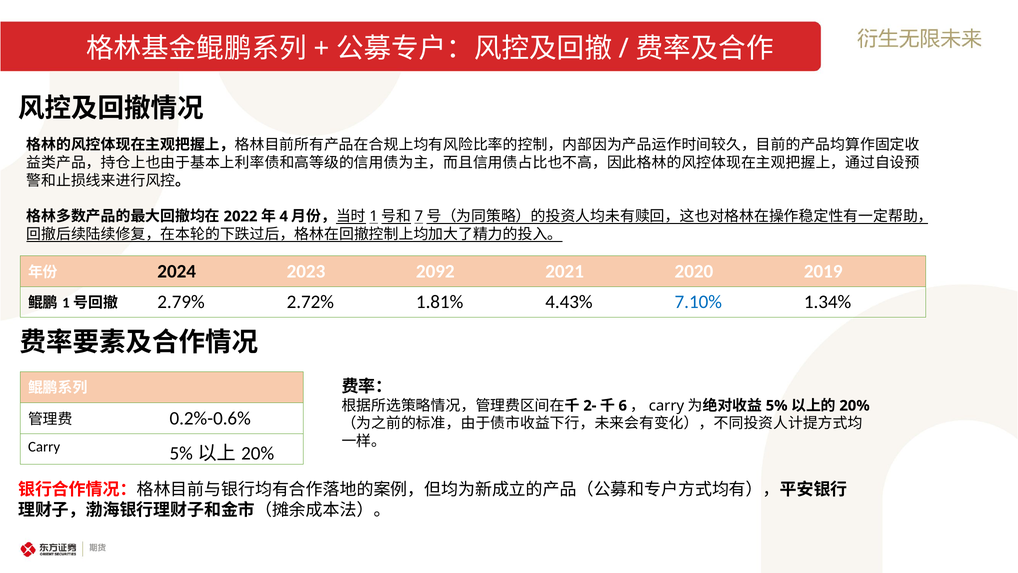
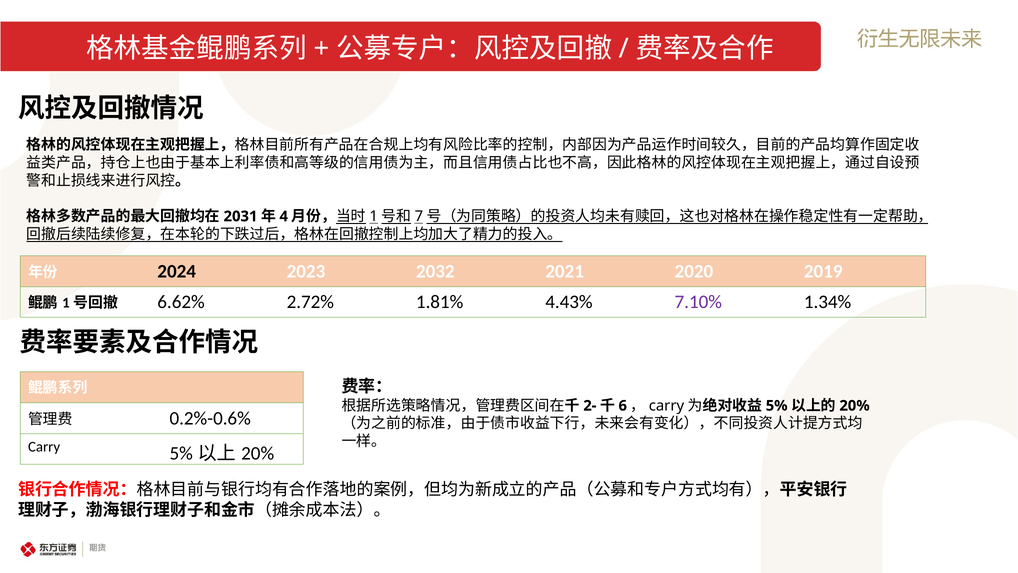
2022: 2022 -> 2031 (241, 216)
2092: 2092 -> 2032 (435, 271)
2.79%: 2.79% -> 6.62% (181, 302)
7.10% colour: blue -> purple (698, 302)
